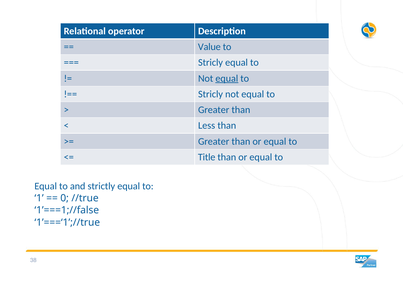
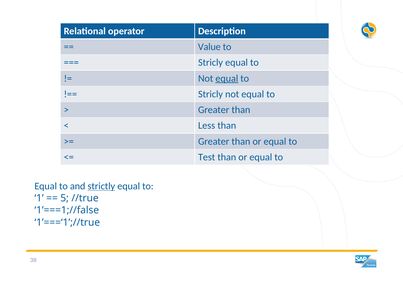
Title: Title -> Test (207, 157)
strictly underline: none -> present (101, 186)
0: 0 -> 5 (65, 198)
